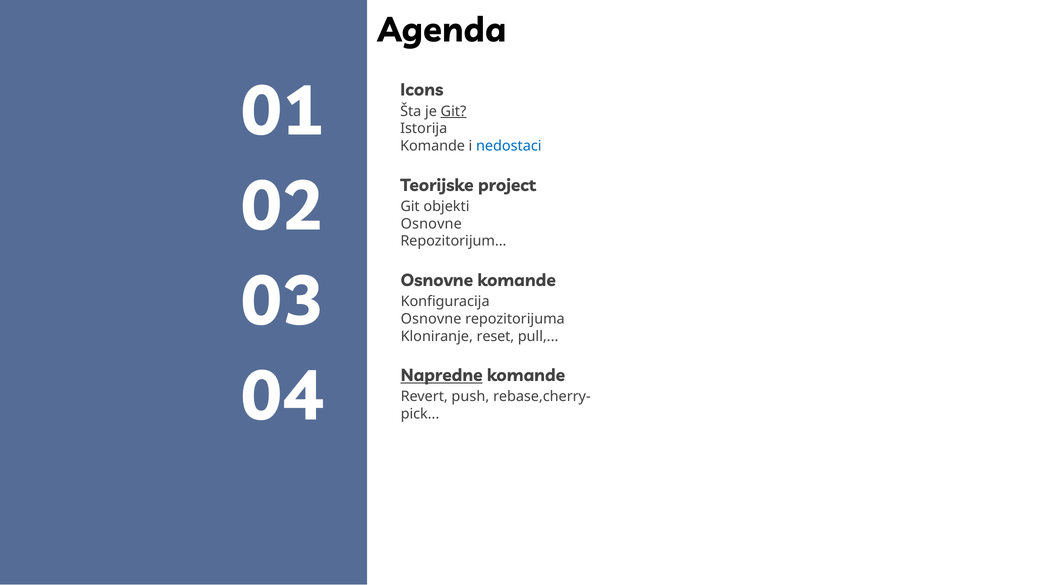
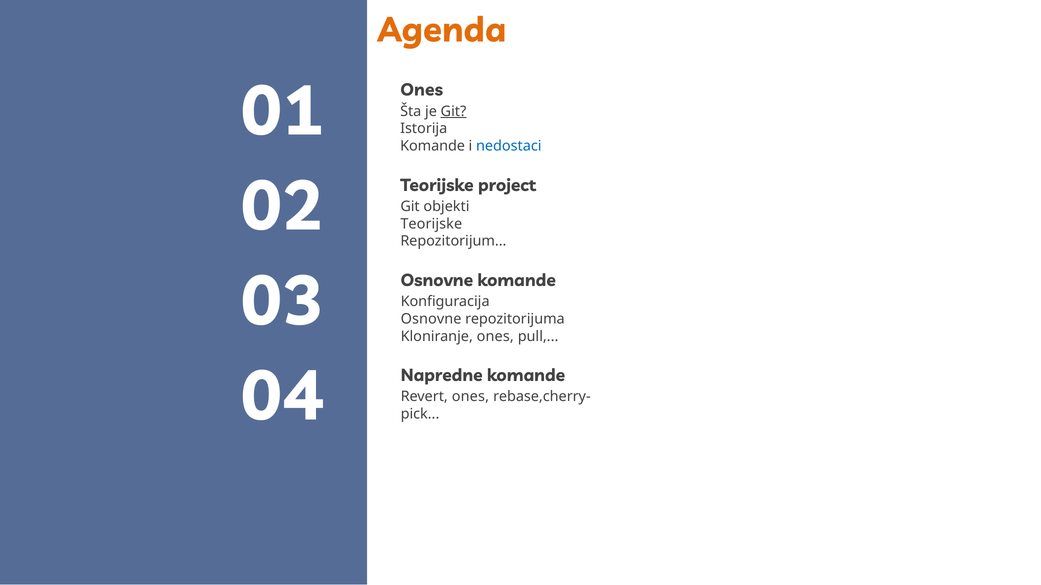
Agenda colour: black -> orange (442, 30)
Icons: Icons -> Ones (422, 90)
Osnovne: Osnovne -> Teorijske (431, 224)
Kloniranje reset: reset -> ones (495, 337)
Napredne underline: present -> none (442, 376)
Revert push: push -> ones (470, 397)
